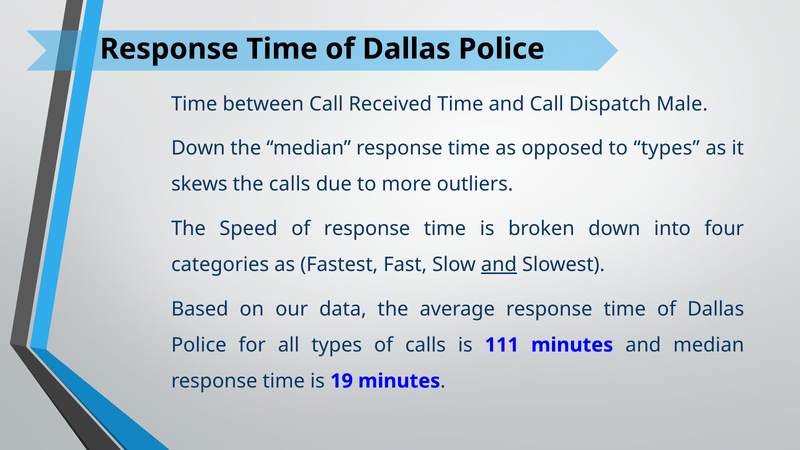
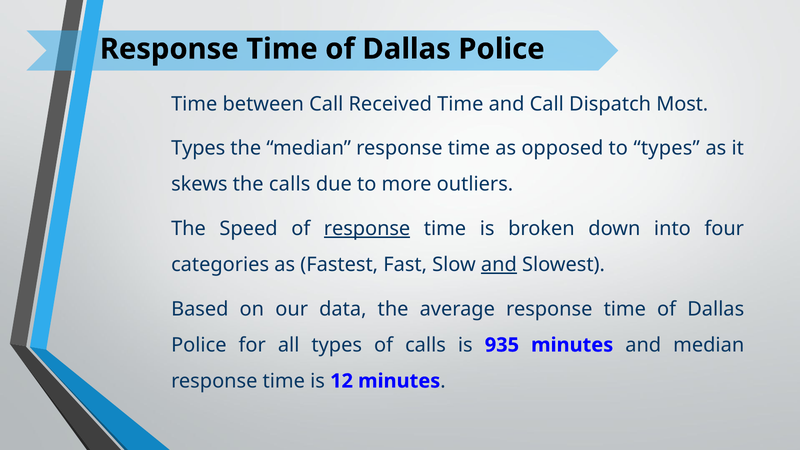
Male: Male -> Most (682, 104)
Down: Down -> Types (198, 148)
response underline: none -> present (367, 229)
111: 111 -> 935 (502, 345)
19: 19 -> 12 (342, 381)
